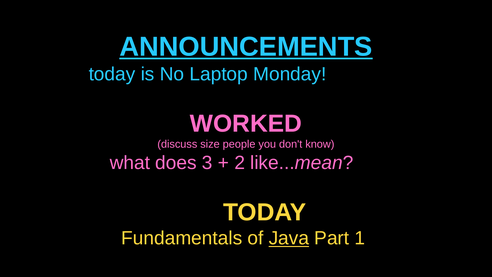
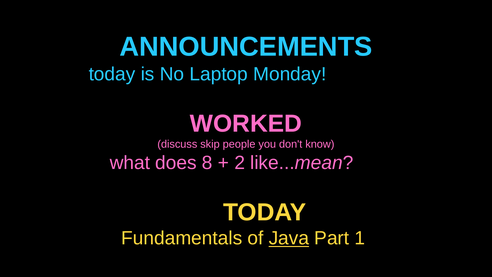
ANNOUNCEMENTS underline: present -> none (246, 47)
size: size -> skip (210, 144)
3: 3 -> 8 (207, 163)
